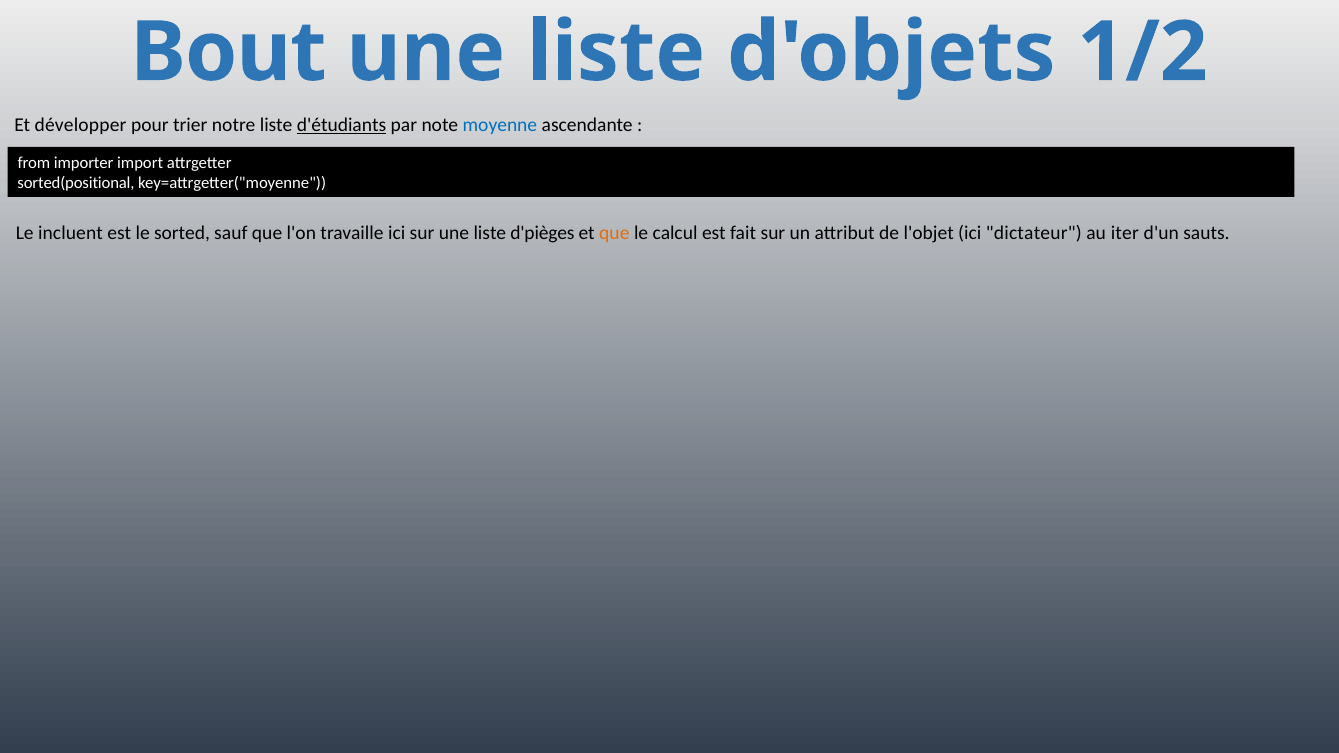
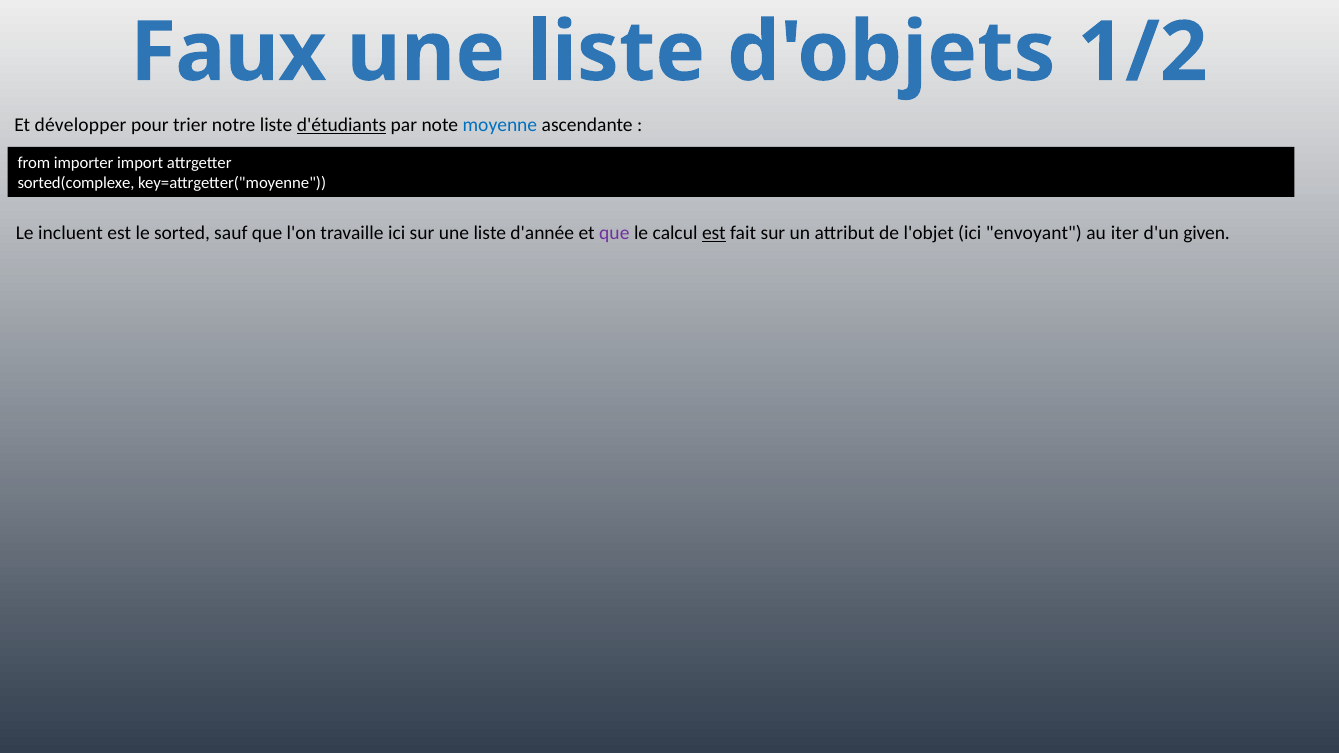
Bout: Bout -> Faux (228, 52)
sorted(positional: sorted(positional -> sorted(complexe (76, 183)
d'pièges: d'pièges -> d'année (542, 233)
que colour: orange -> purple (614, 233)
est underline: none -> present (714, 233)
dictateur: dictateur -> envoyant (1034, 233)
sauts: sauts -> given (1207, 233)
